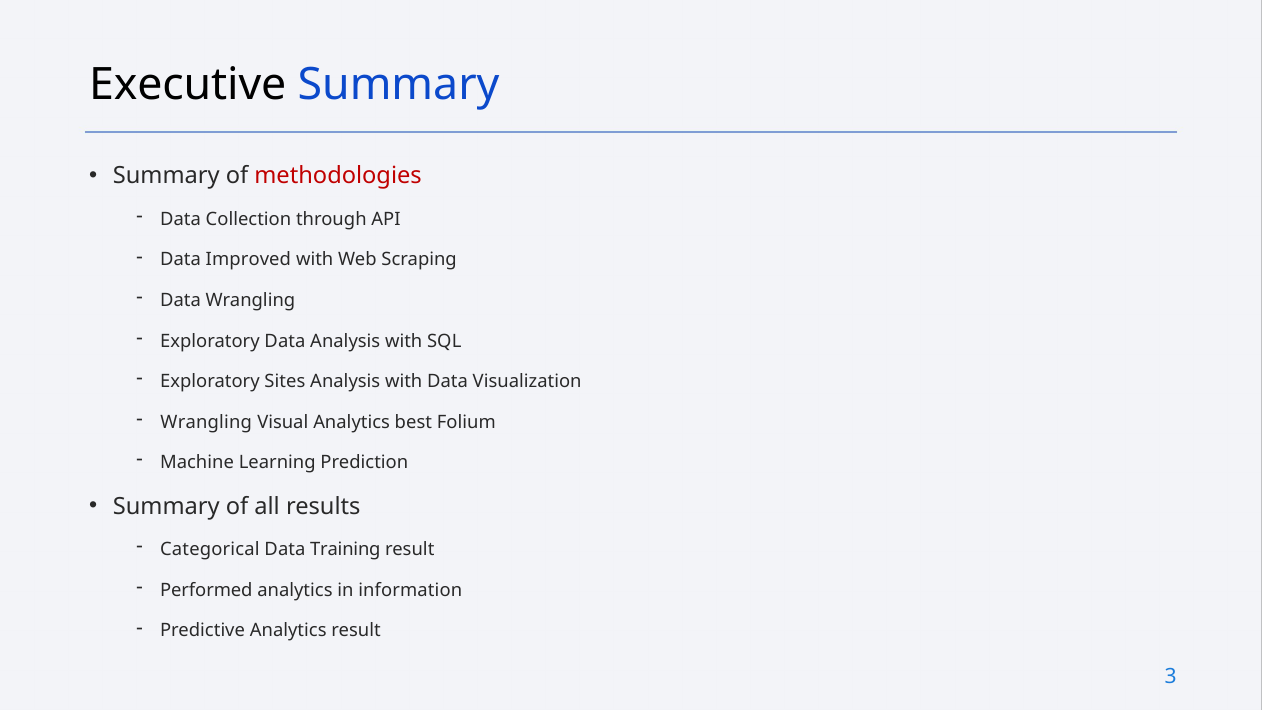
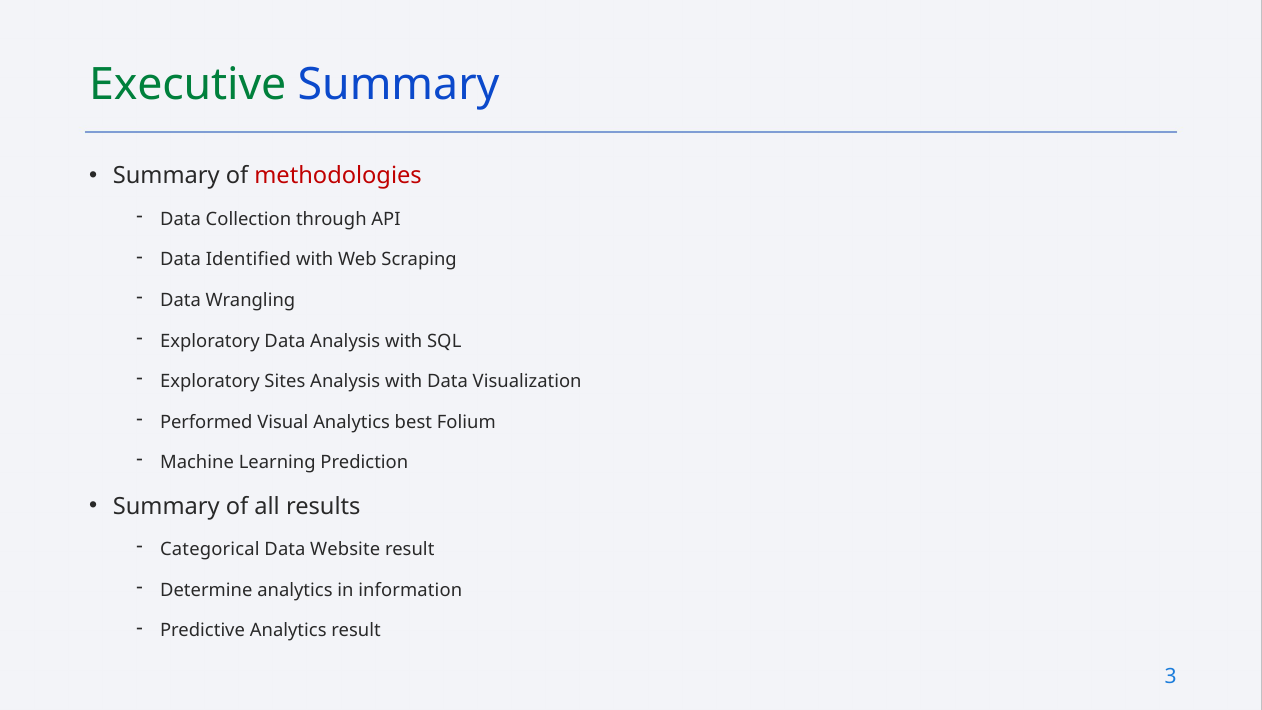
Executive colour: black -> green (188, 84)
Improved: Improved -> Identified (248, 260)
Wrangling: Wrangling -> Performed (206, 422)
Training: Training -> Website (345, 550)
Performed: Performed -> Determine (206, 590)
